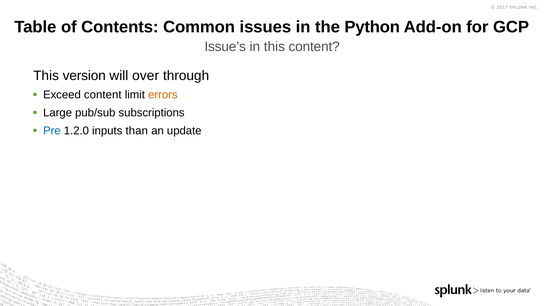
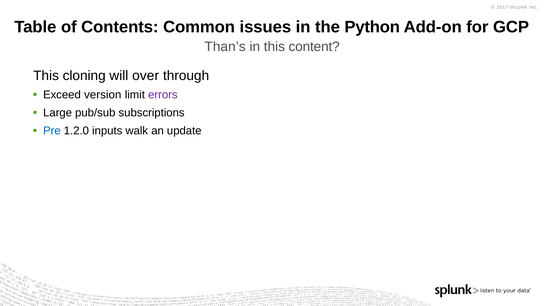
Issue’s: Issue’s -> Than’s (225, 47)
version: version -> cloning (84, 76)
Exceed content: content -> version (103, 95)
errors colour: orange -> purple (163, 95)
than: than -> walk (137, 131)
